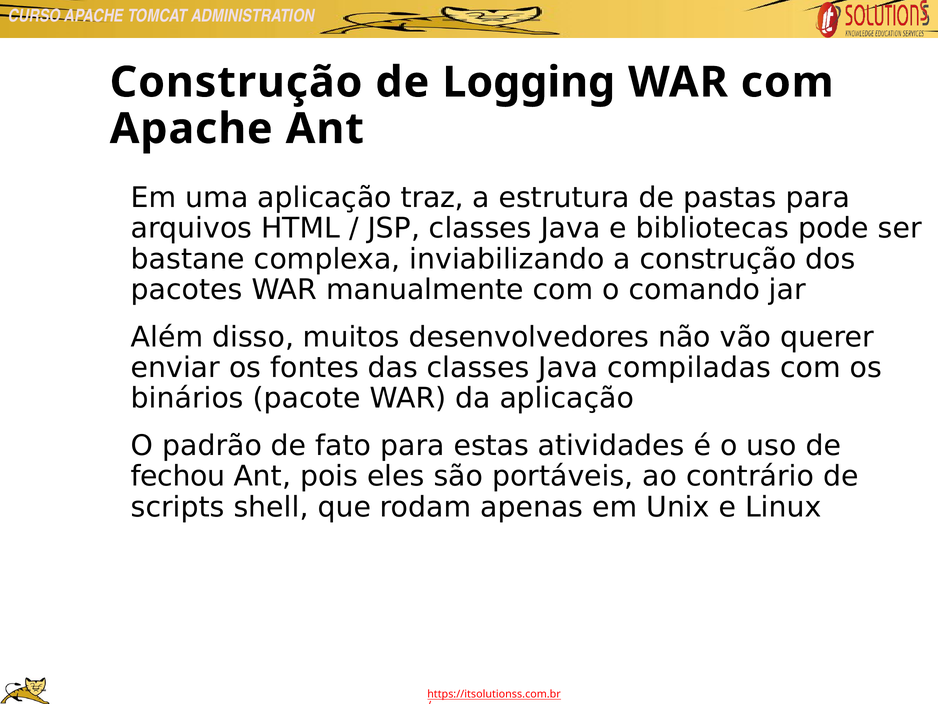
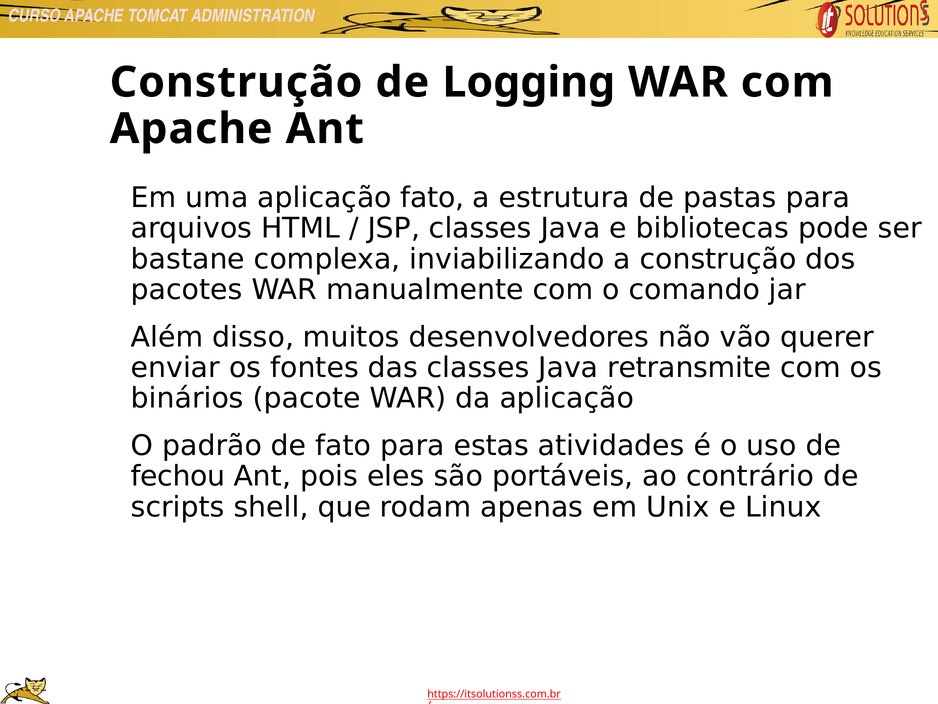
aplicação traz: traz -> fato (432, 198)
compiladas: compiladas -> retransmite (689, 368)
